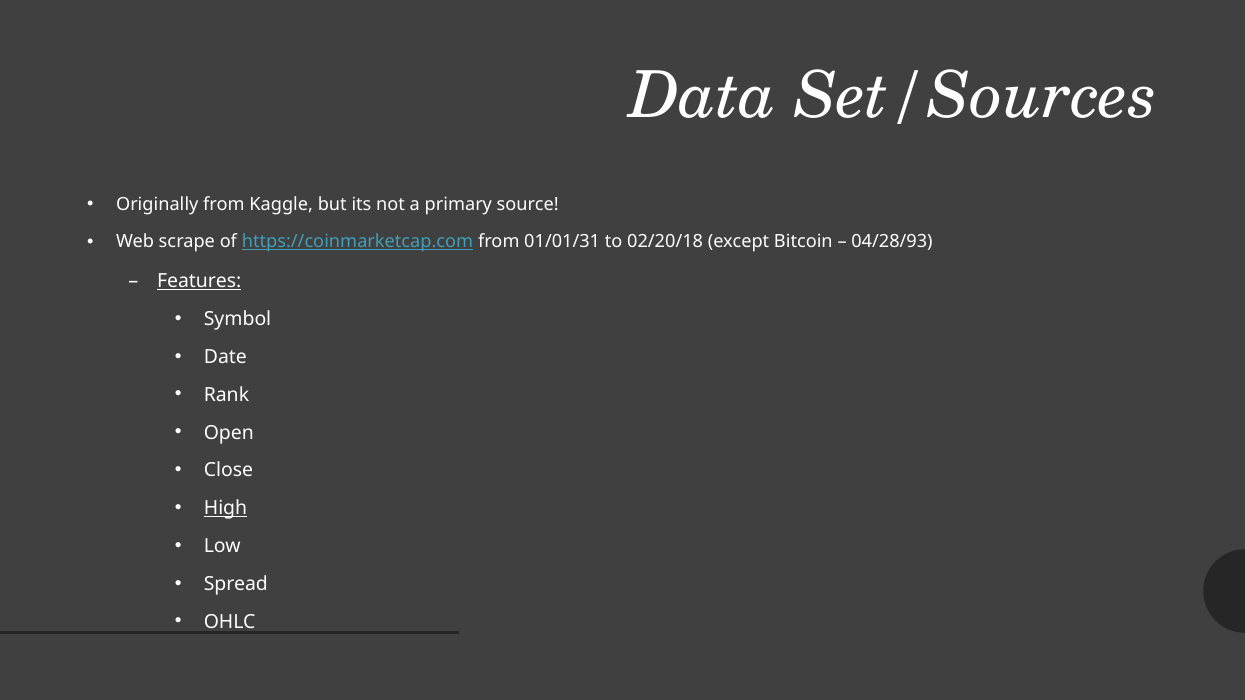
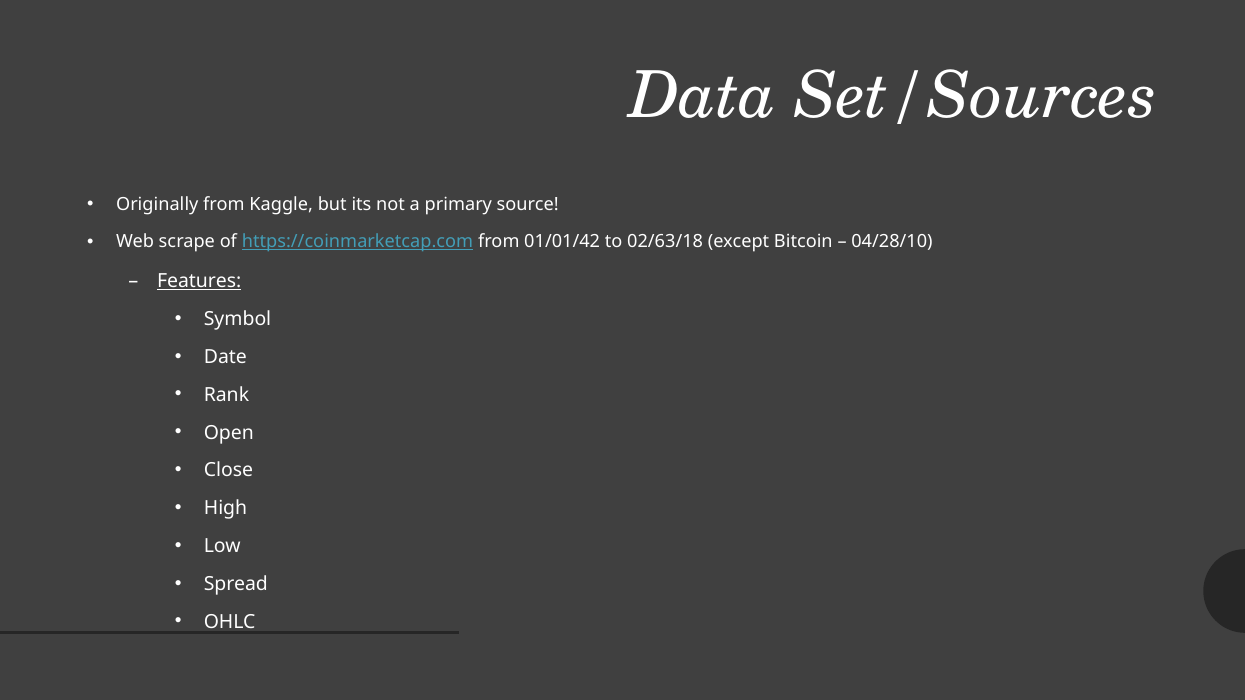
01/01/31: 01/01/31 -> 01/01/42 (562, 241)
02/20/18: 02/20/18 -> 02/63/18 (665, 241)
04/28/93: 04/28/93 -> 04/28/10 (892, 241)
High underline: present -> none (226, 509)
